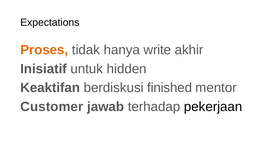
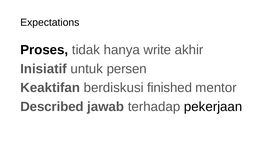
Proses colour: orange -> black (44, 50)
hidden: hidden -> persen (127, 69)
Customer: Customer -> Described (52, 106)
